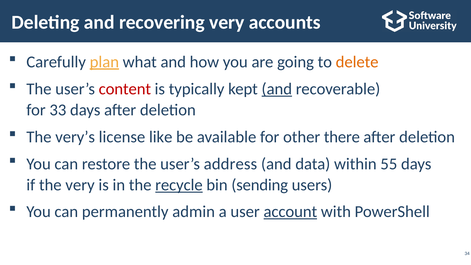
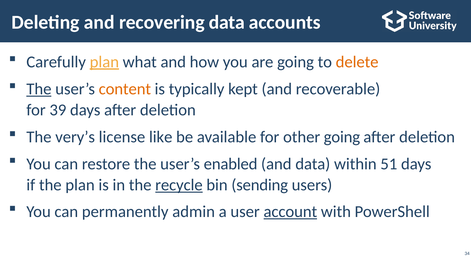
recovering very: very -> data (227, 22)
The underline: none -> present (39, 89)
content colour: red -> orange (125, 89)
and underline: present -> none (277, 89)
33: 33 -> 39 (58, 110)
other there: there -> going (342, 137)
address: address -> enabled (231, 164)
55: 55 -> 51 (389, 164)
the very: very -> plan (80, 185)
